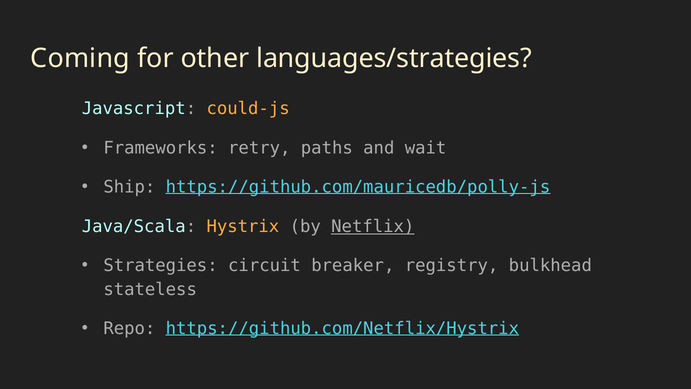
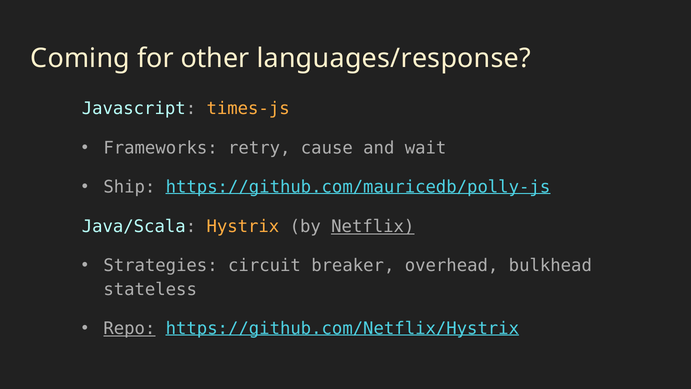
languages/strategies: languages/strategies -> languages/response (394, 59)
could-js: could-js -> times-js (248, 109)
paths: paths -> cause (327, 148)
registry: registry -> overhead (452, 265)
Repo underline: none -> present (129, 328)
